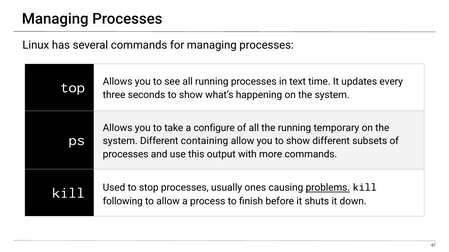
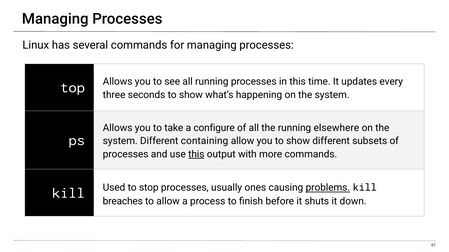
in text: text -> this (298, 82)
temporary: temporary -> elsewhere (336, 128)
this underline: none -> present (196, 154)
following: following -> breaches (123, 202)
